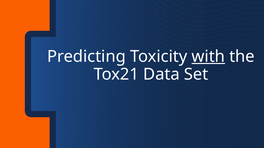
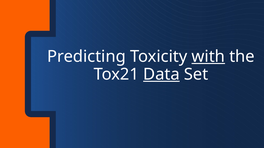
Data underline: none -> present (161, 74)
